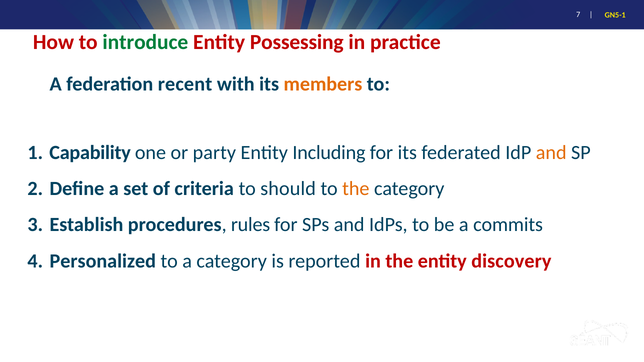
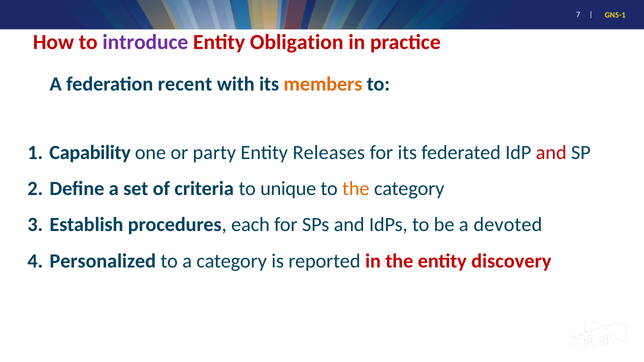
introduce colour: green -> purple (145, 42)
Possessing: Possessing -> Obligation (297, 42)
Including: Including -> Releases (329, 153)
and colour: orange -> red (551, 153)
should: should -> unique (288, 189)
rules: rules -> each (250, 225)
commits: commits -> devoted (508, 225)
